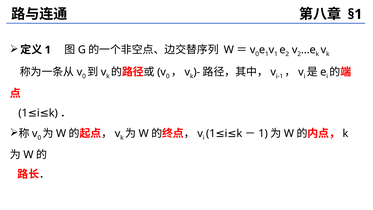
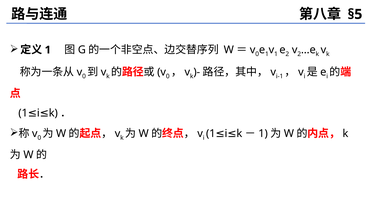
§1: §1 -> §5 (355, 14)
